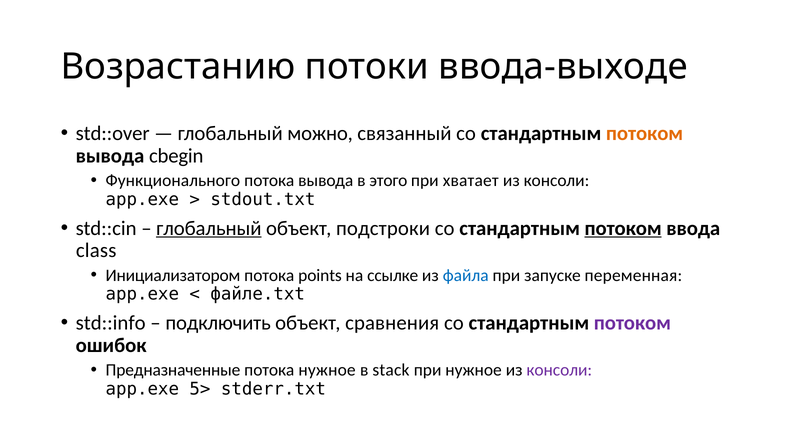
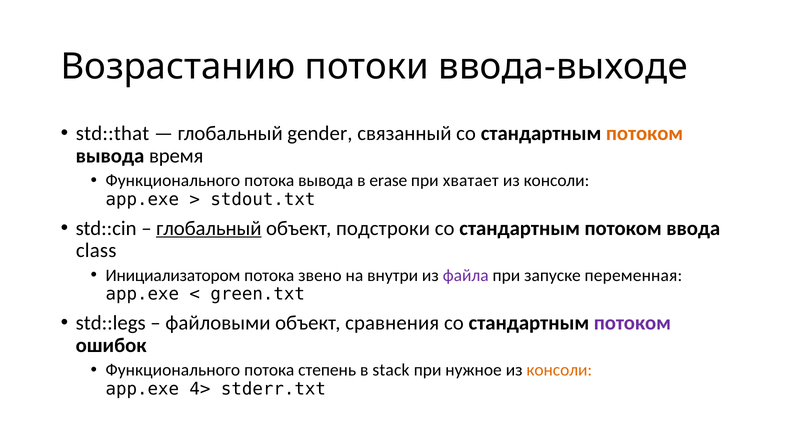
std::over: std::over -> std::that (113, 133)
можно: можно -> gender (320, 133)
cbegin: cbegin -> время (176, 156)
этого: этого -> erase (388, 181)
потоком underline: present -> none (623, 228)
points: points -> звено (320, 275)
ссылке: ссылке -> внутри (393, 275)
файла colour: blue -> purple (466, 275)
файле.txt: файле.txt -> green.txt (258, 294)
std::info: std::info -> std::legs (111, 323)
подключить: подключить -> файловыми (218, 323)
Предназначенные: Предназначенные -> Функционального (173, 370)
потока нужное: нужное -> степень (327, 370)
консоли colour: purple -> orange (559, 370)
5>: 5> -> 4> (200, 389)
